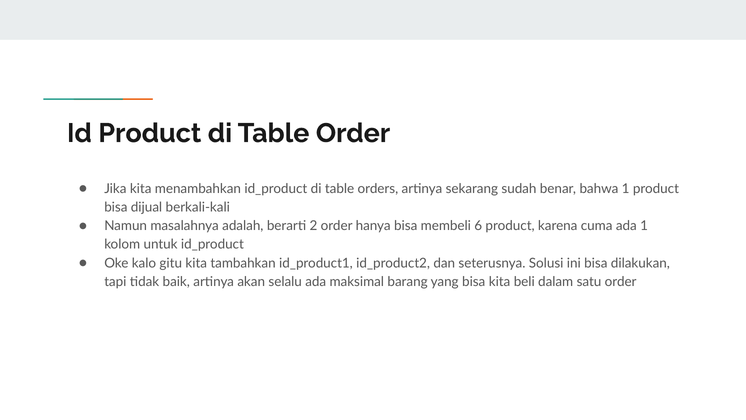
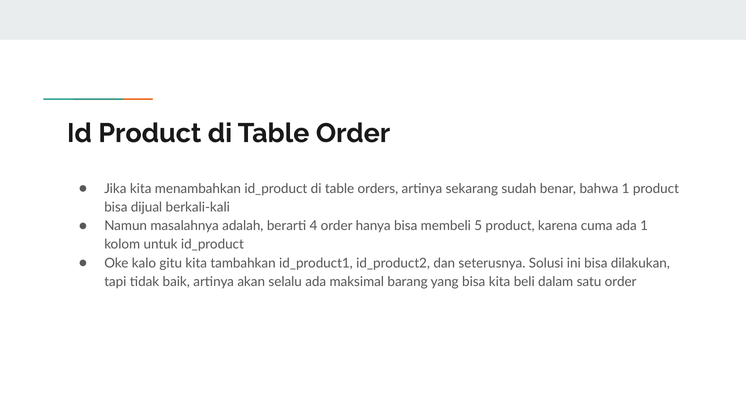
2: 2 -> 4 (313, 226)
6: 6 -> 5 (478, 226)
